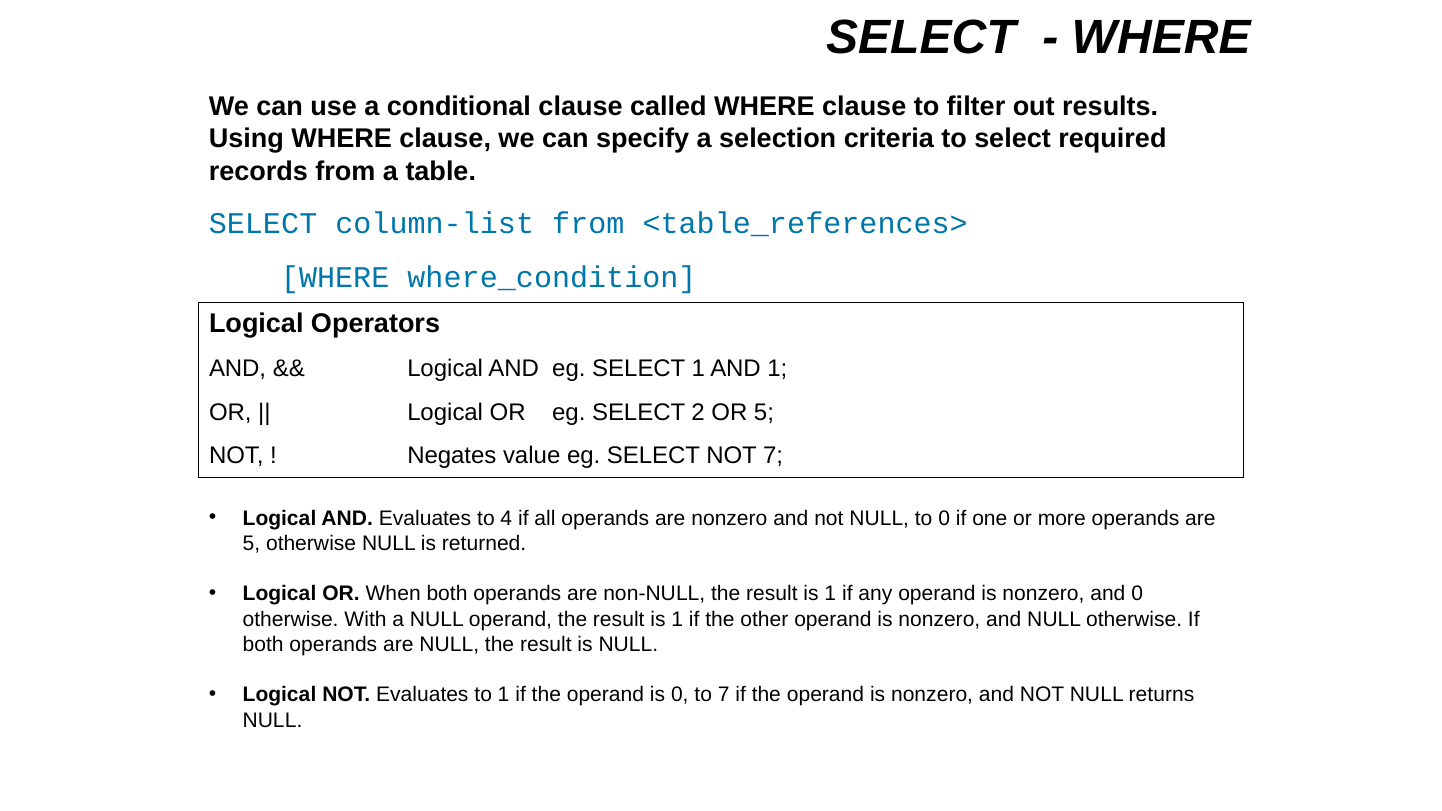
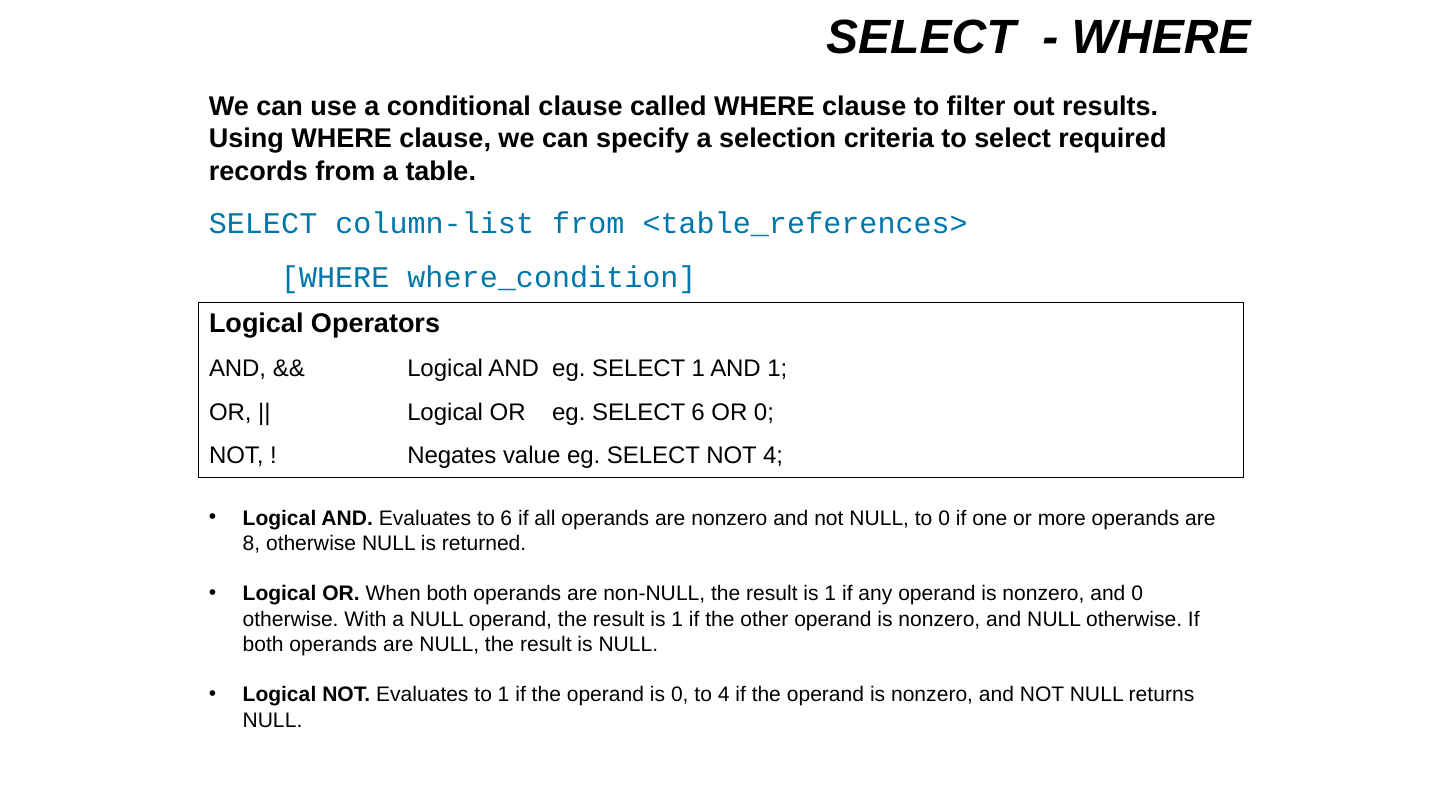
SELECT 2: 2 -> 6 (698, 412)
OR 5: 5 -> 0 (764, 412)
NOT 7: 7 -> 4 (773, 456)
to 4: 4 -> 6 (506, 518)
5: 5 -> 8 (251, 544)
to 7: 7 -> 4 (724, 695)
